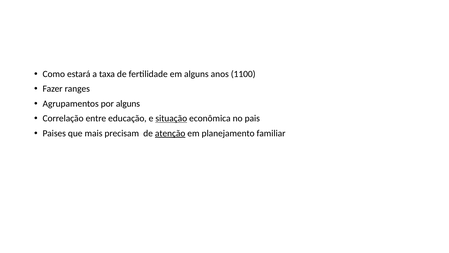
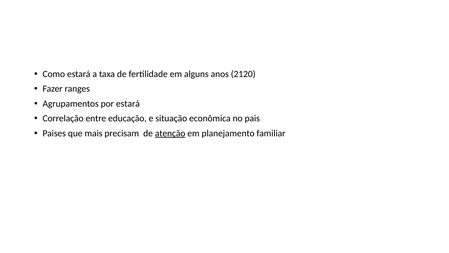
1100: 1100 -> 2120 (243, 74)
por alguns: alguns -> estará (128, 104)
situação underline: present -> none (171, 118)
